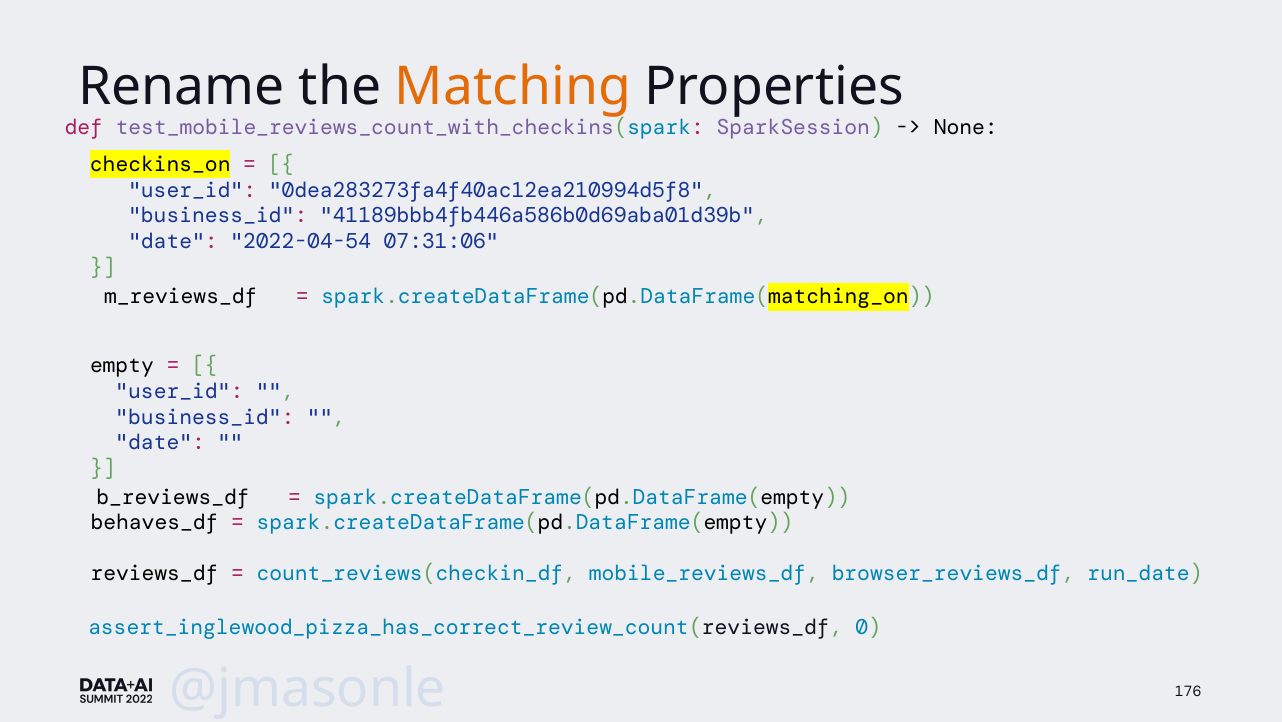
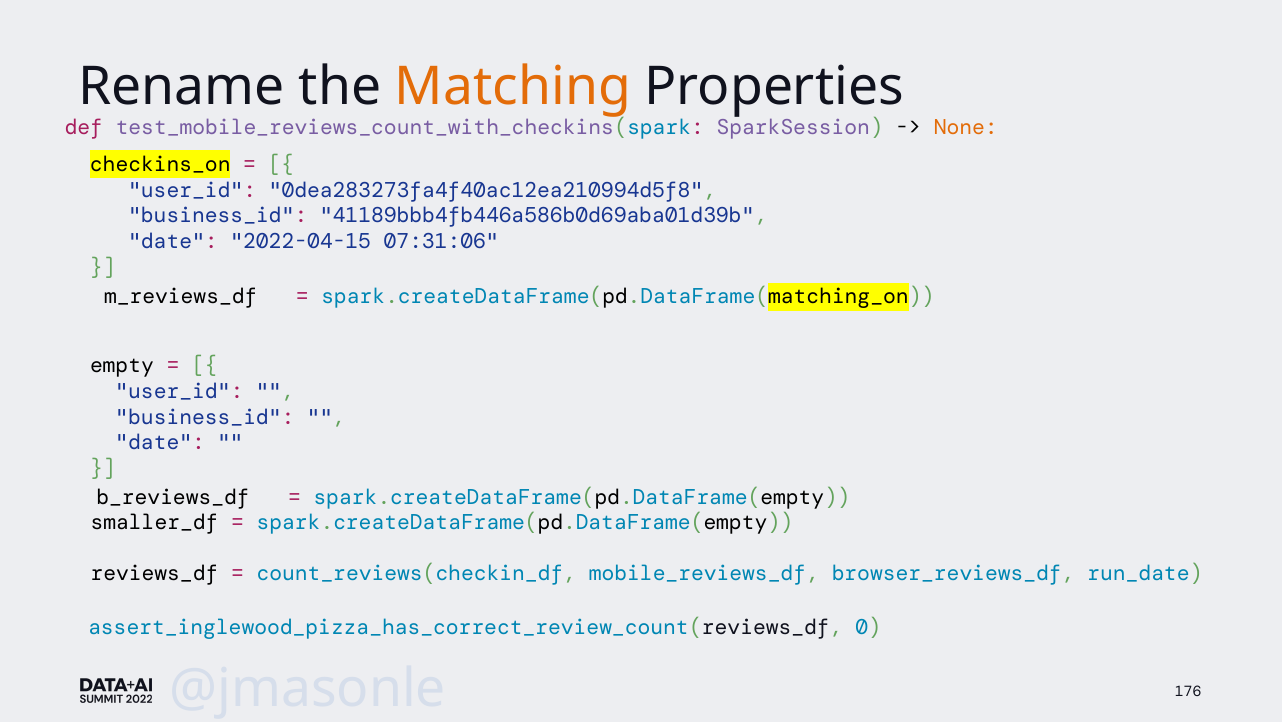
None colour: black -> orange (966, 128)
2022-04-54: 2022-04-54 -> 2022-04-15 (301, 241)
behaves_df: behaves_df -> smaller_df (155, 522)
